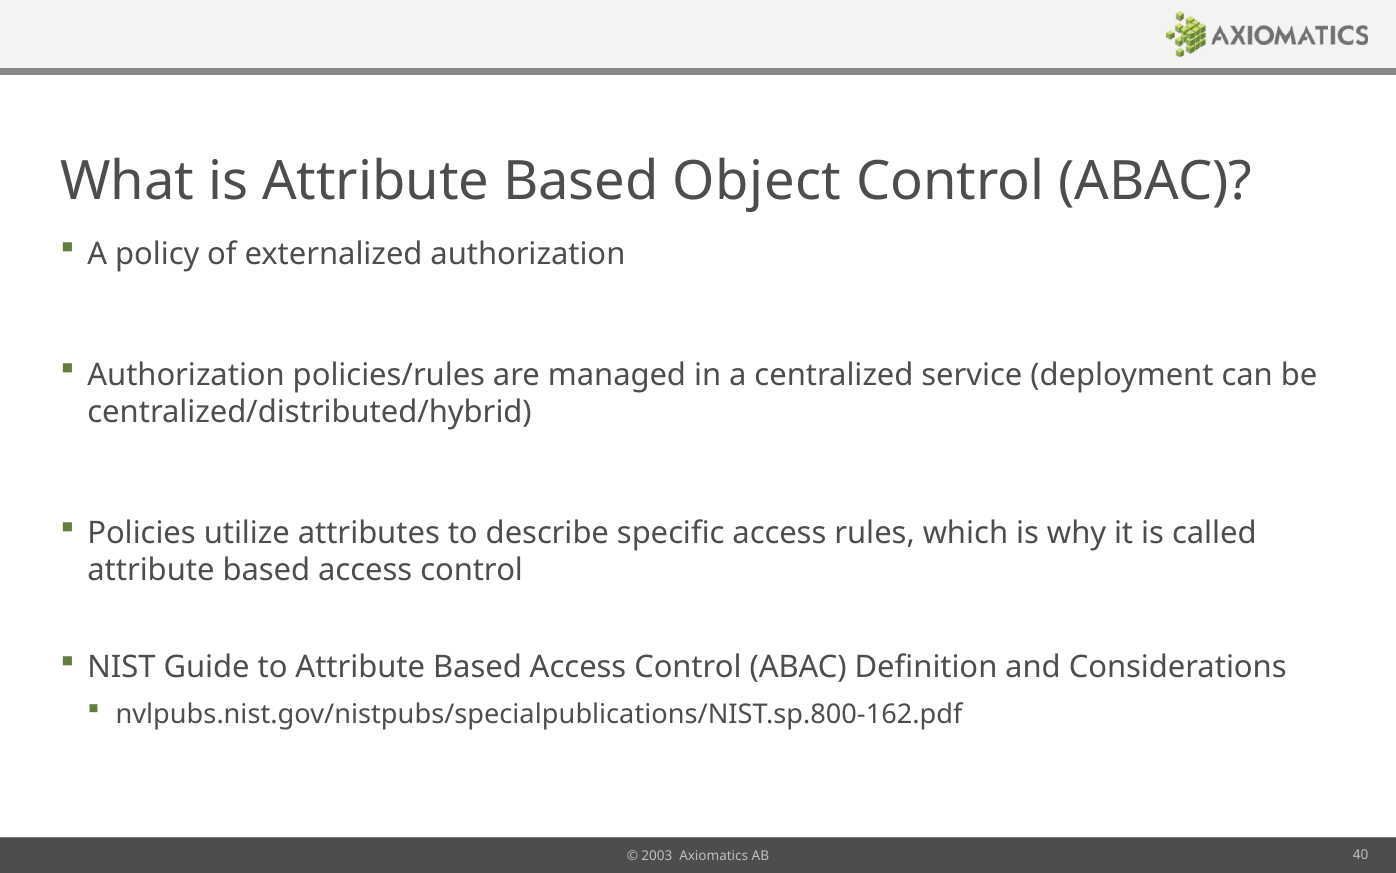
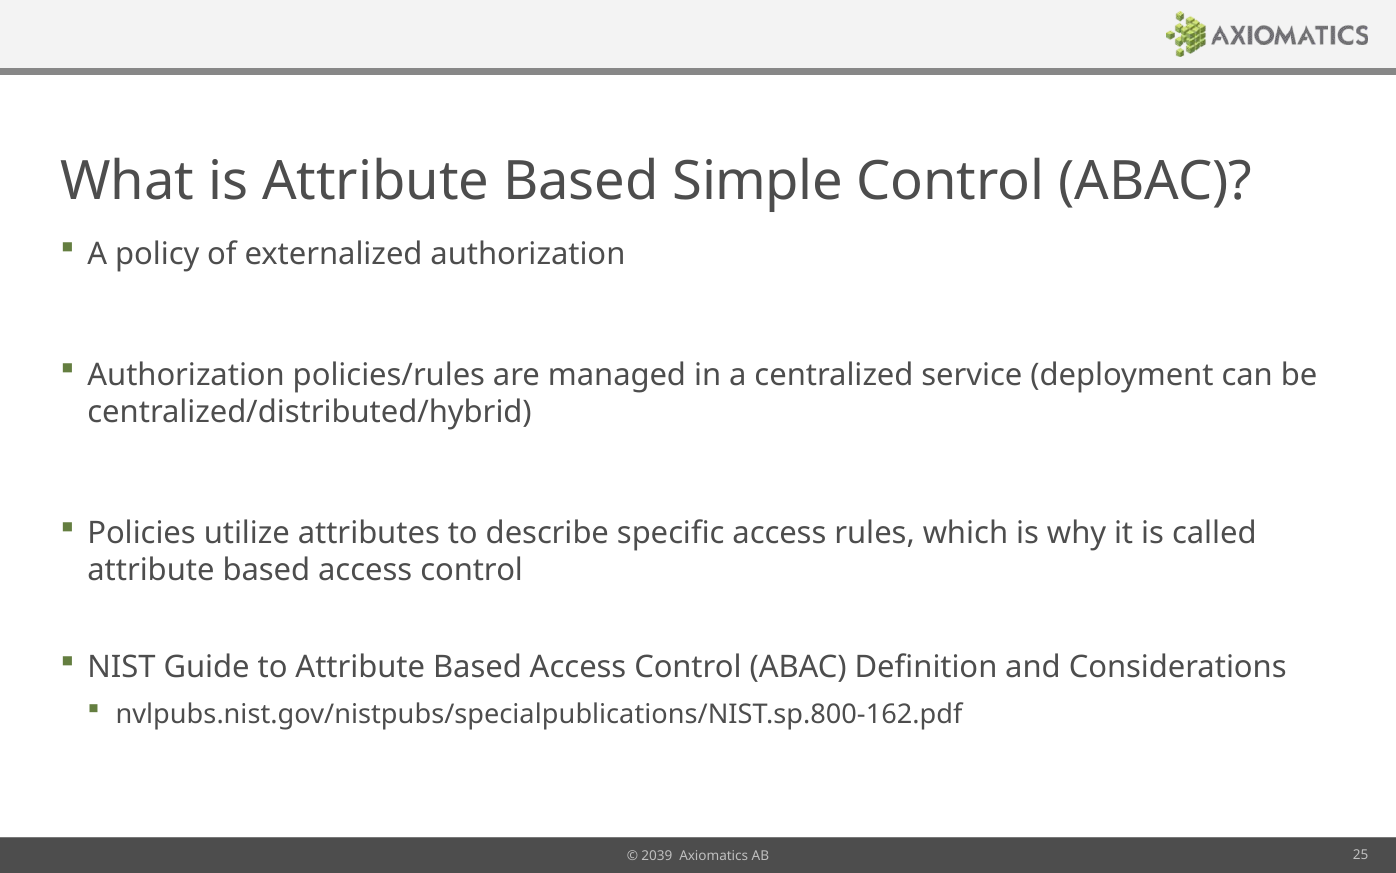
Object: Object -> Simple (758, 181)
2003: 2003 -> 2039 (657, 856)
40: 40 -> 25 (1361, 855)
